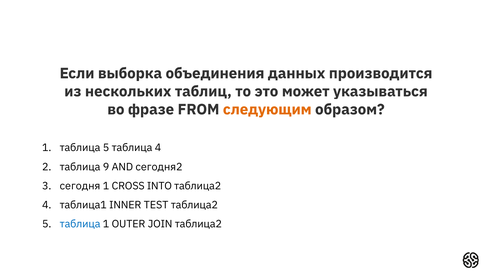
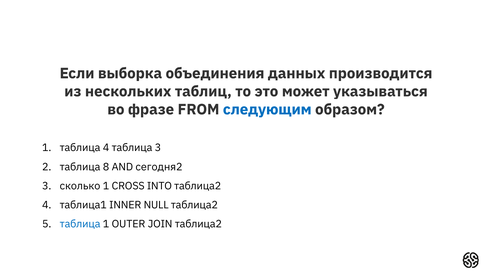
следующим colour: orange -> blue (267, 109)
таблица 5: 5 -> 4 (106, 148)
таблица 4: 4 -> 3 (158, 148)
9: 9 -> 8 (106, 167)
сегодня: сегодня -> сколько (80, 186)
TEST: TEST -> NULL (156, 205)
